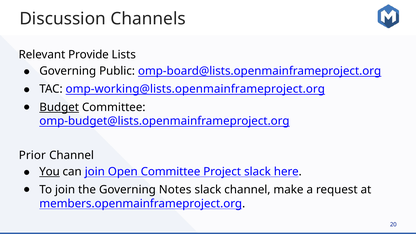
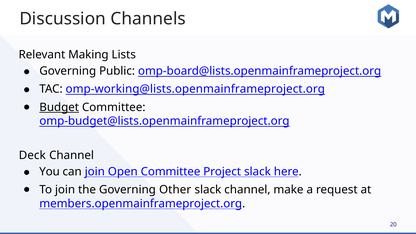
Provide: Provide -> Making (88, 55)
Prior: Prior -> Deck (32, 155)
You underline: present -> none (50, 172)
Notes: Notes -> Other (175, 190)
